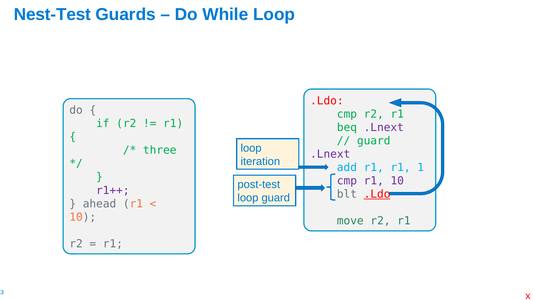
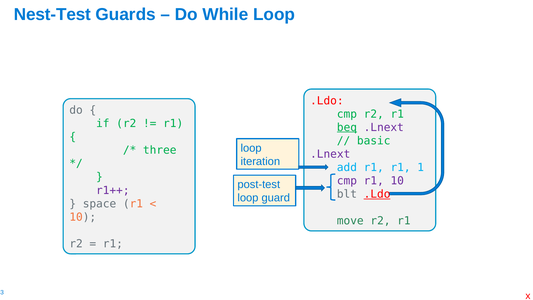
beq underline: none -> present (347, 127)
guard: guard -> basic (374, 141)
ahead: ahead -> space (99, 204)
